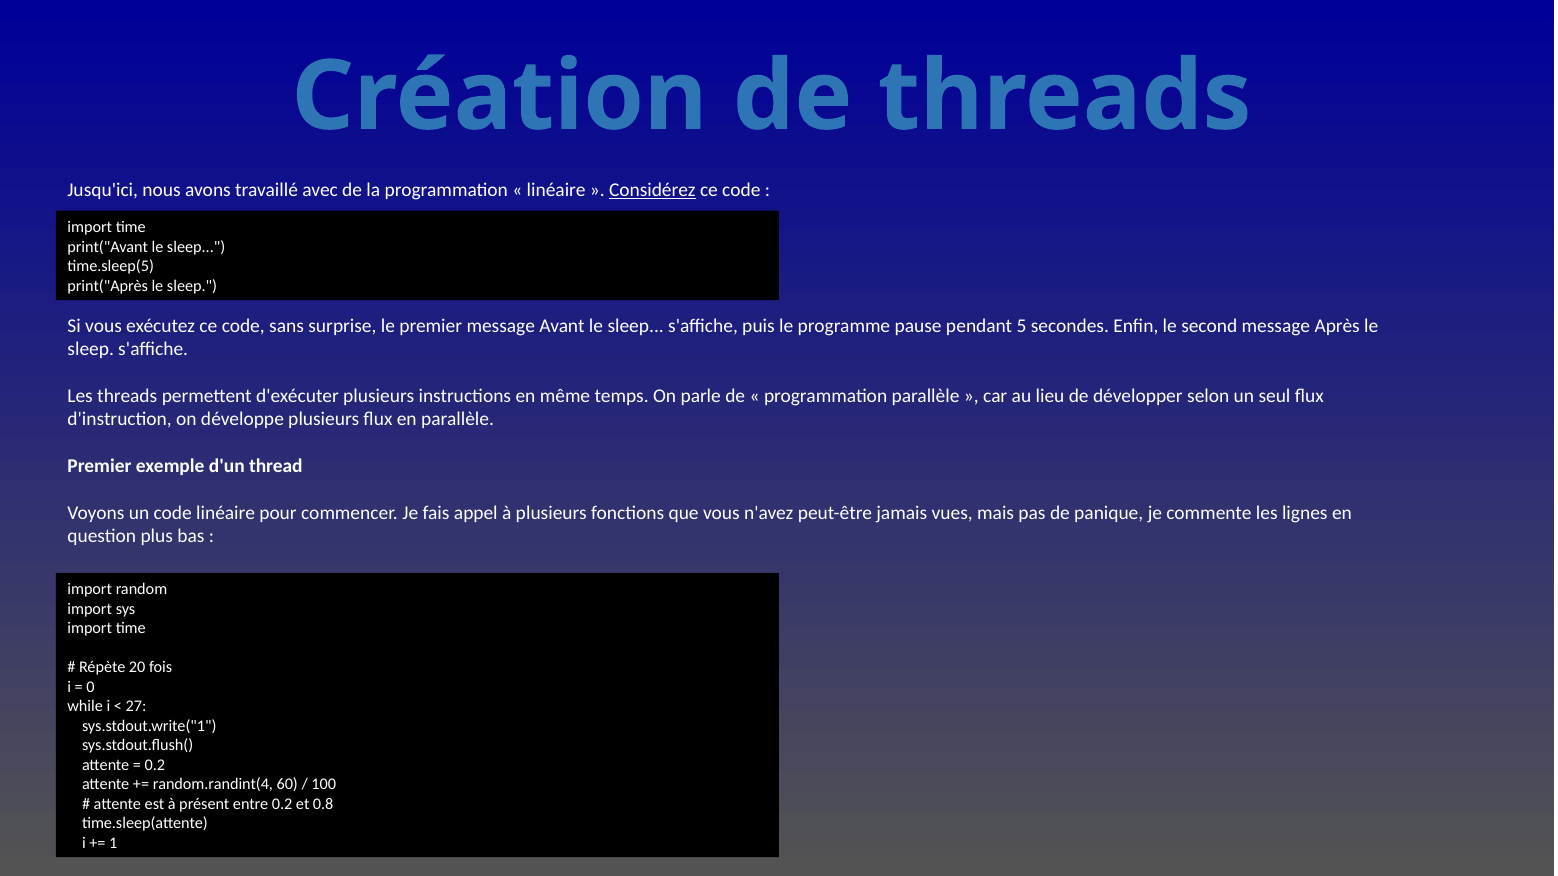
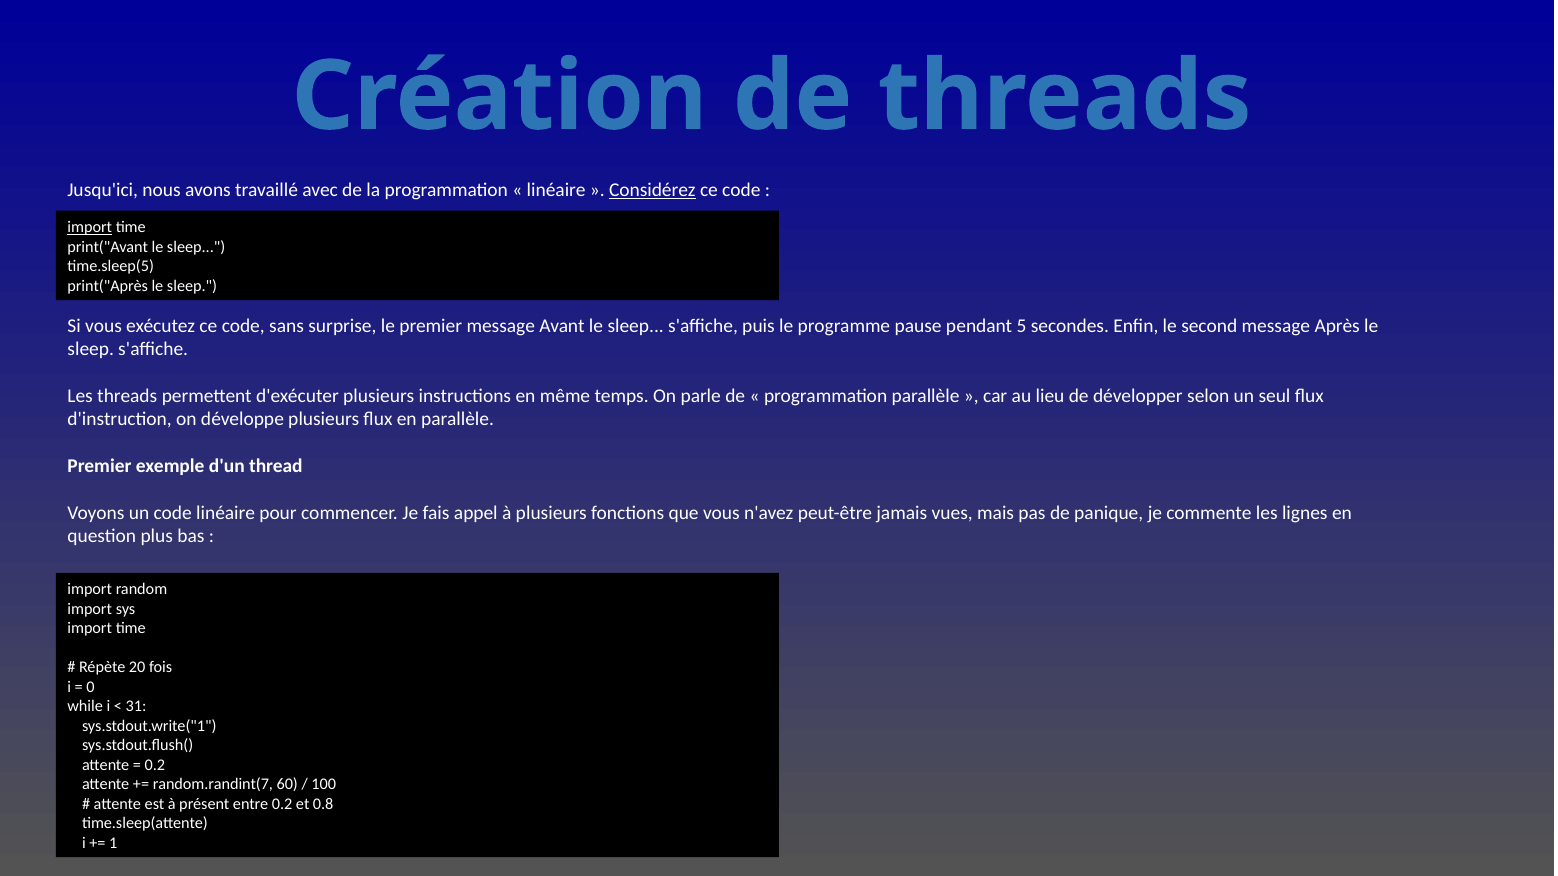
import underline: none -> present (90, 227)
27: 27 -> 31 (136, 707)
random.randint(4: random.randint(4 -> random.randint(7 (213, 785)
